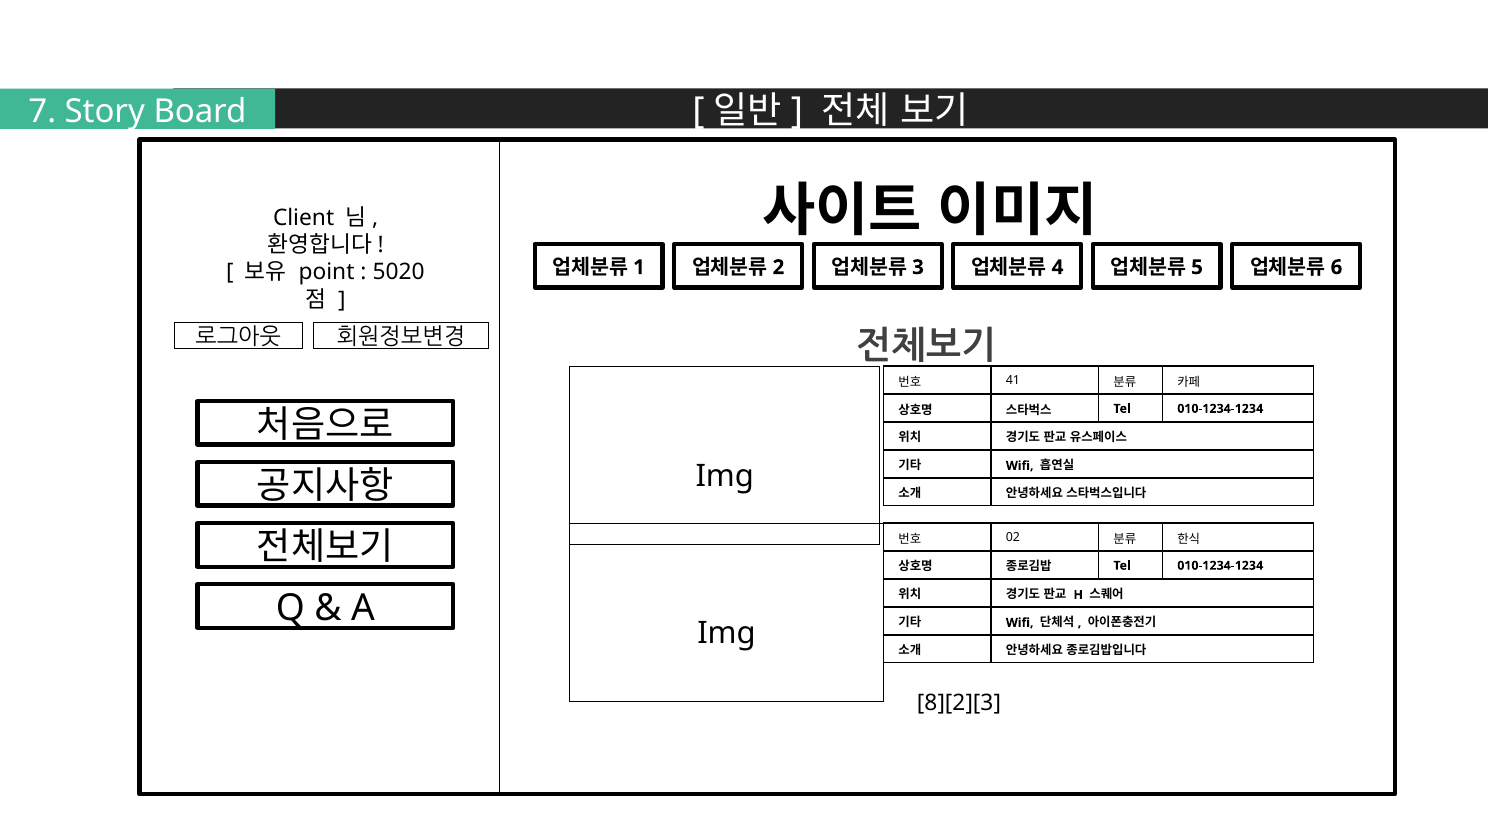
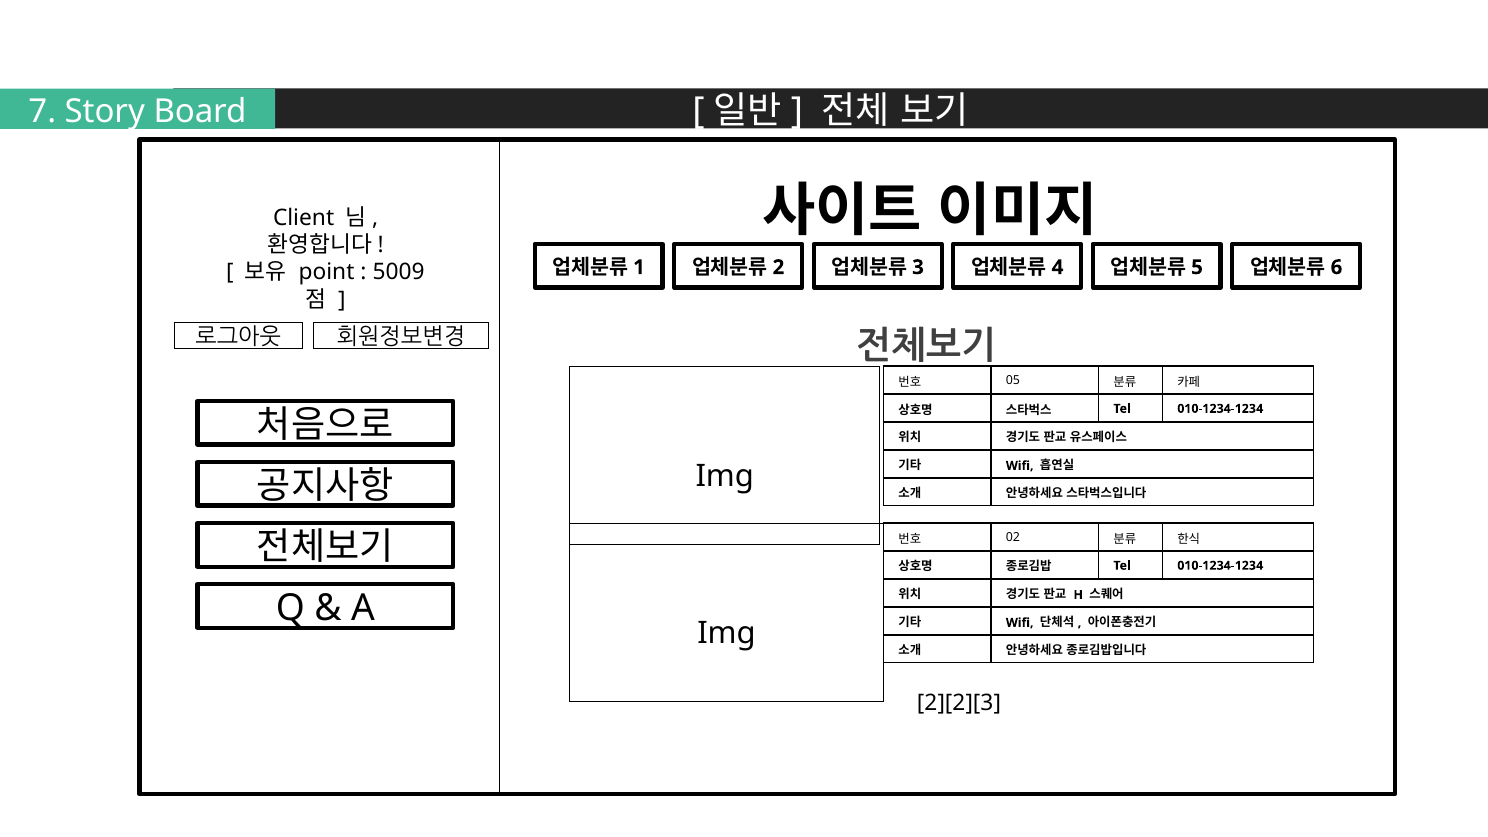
5020: 5020 -> 5009 (399, 272)
41: 41 -> 05 (1013, 381)
8][2][3: 8][2][3 -> 2][2][3 (959, 703)
